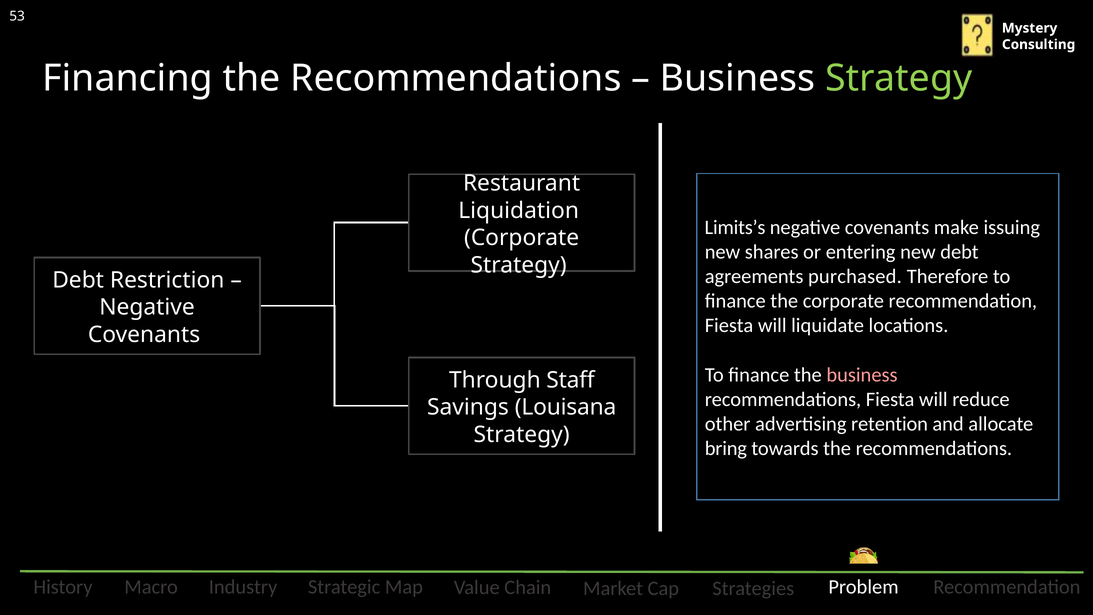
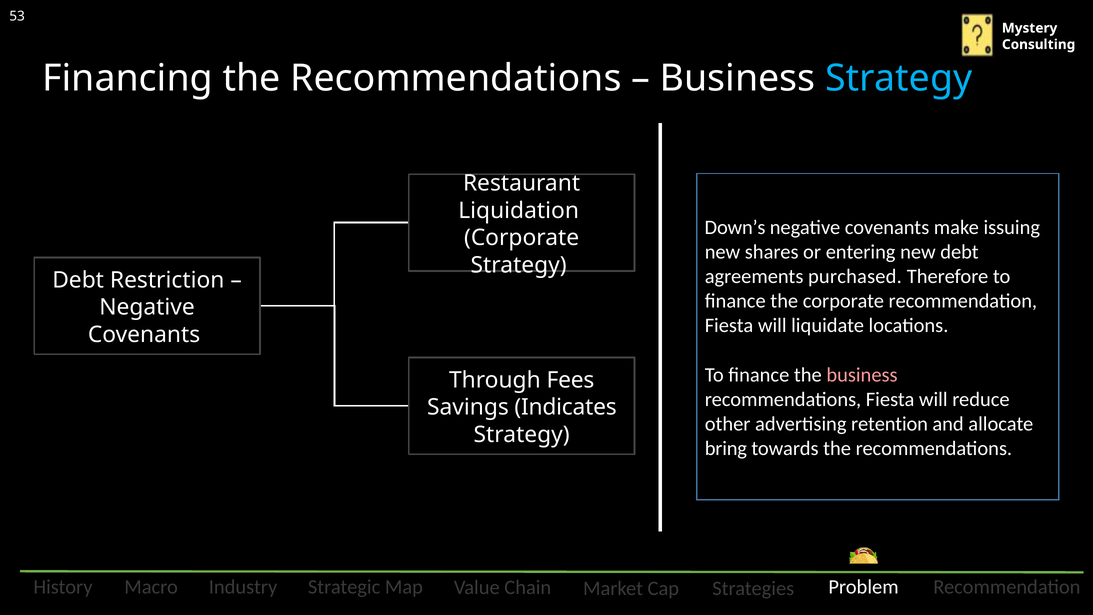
Strategy colour: light green -> light blue (899, 78)
Limits’s: Limits’s -> Down’s (735, 227)
Staff: Staff -> Fees (570, 380)
Louisana: Louisana -> Indicates (566, 407)
